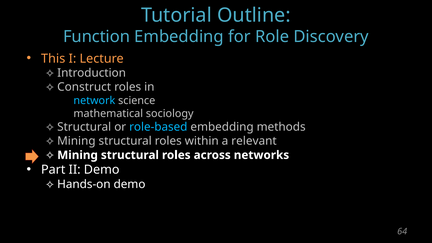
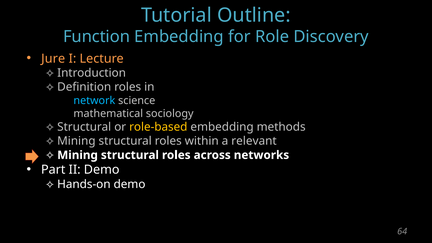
This: This -> Jure (53, 59)
Construct: Construct -> Definition (84, 87)
role-based colour: light blue -> yellow (158, 127)
